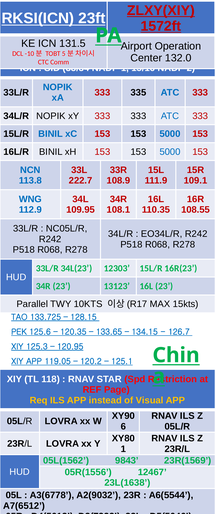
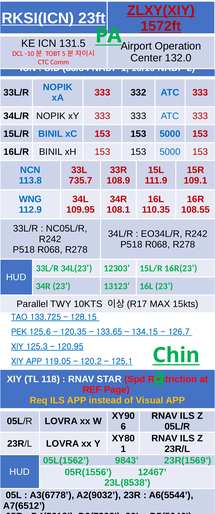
335: 335 -> 332 (138, 93)
222.7: 222.7 -> 735.7 (81, 181)
23L(1638: 23L(1638 -> 23L(8538 (127, 483)
